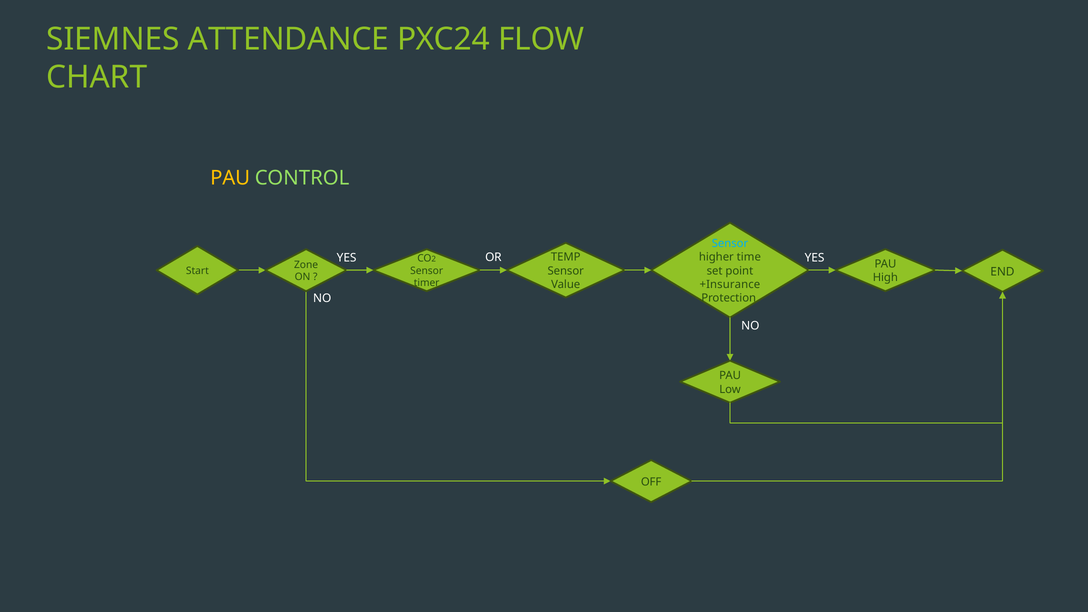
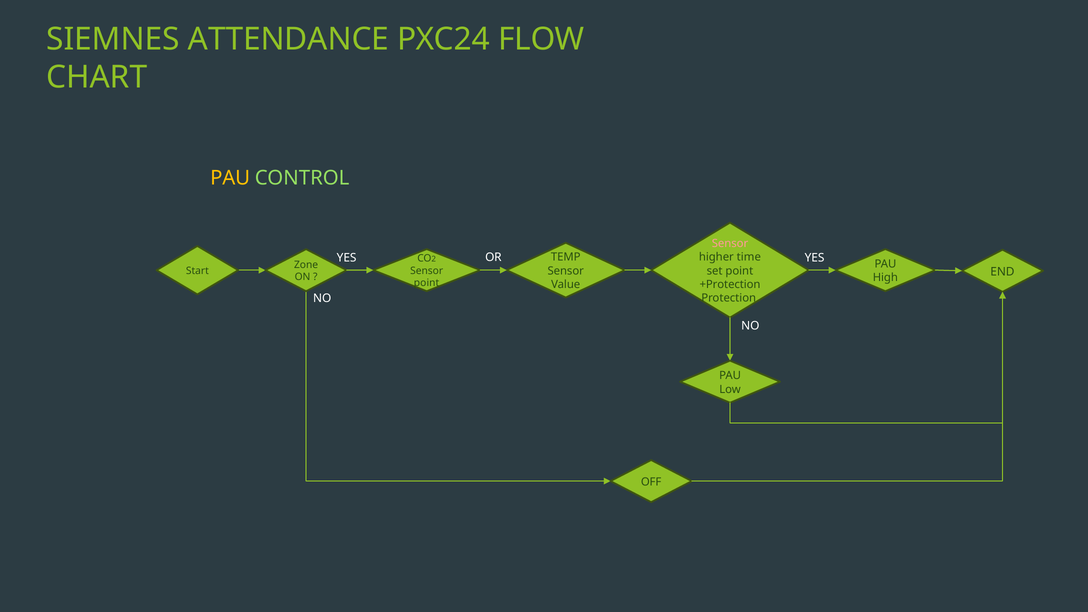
Sensor colour: light blue -> pink (730, 244)
timer: timer -> point (427, 283)
+Insurance: +Insurance -> +Protection (730, 284)
